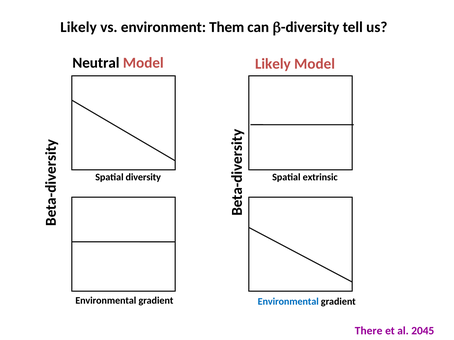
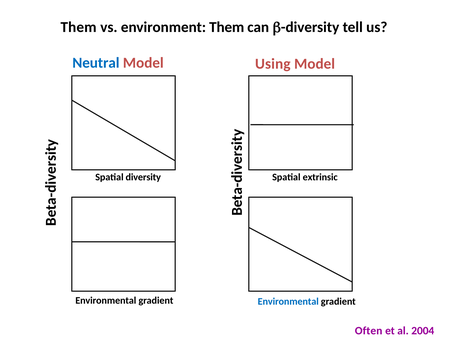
Likely: Likely -> Them (79, 27)
Neutral colour: black -> blue (96, 63)
Likely: Likely -> Using (273, 64)
There: There -> Often (369, 331)
2045: 2045 -> 2004 (423, 331)
